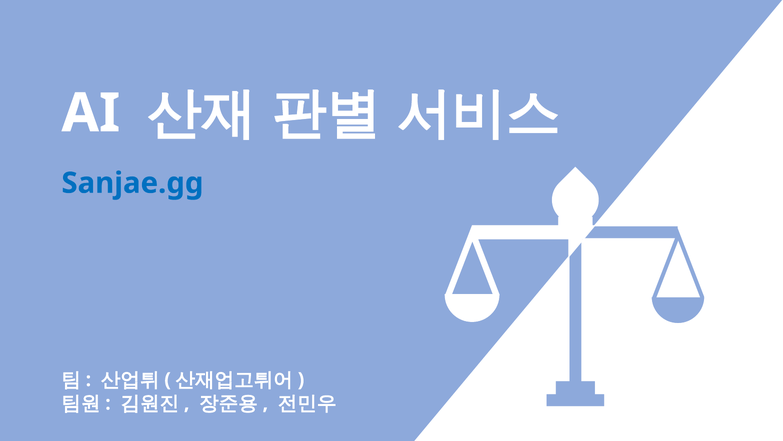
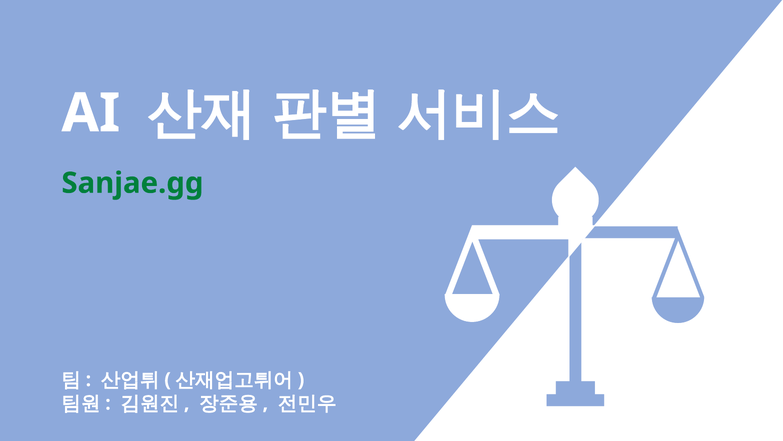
Sanjae.gg colour: blue -> green (132, 183)
